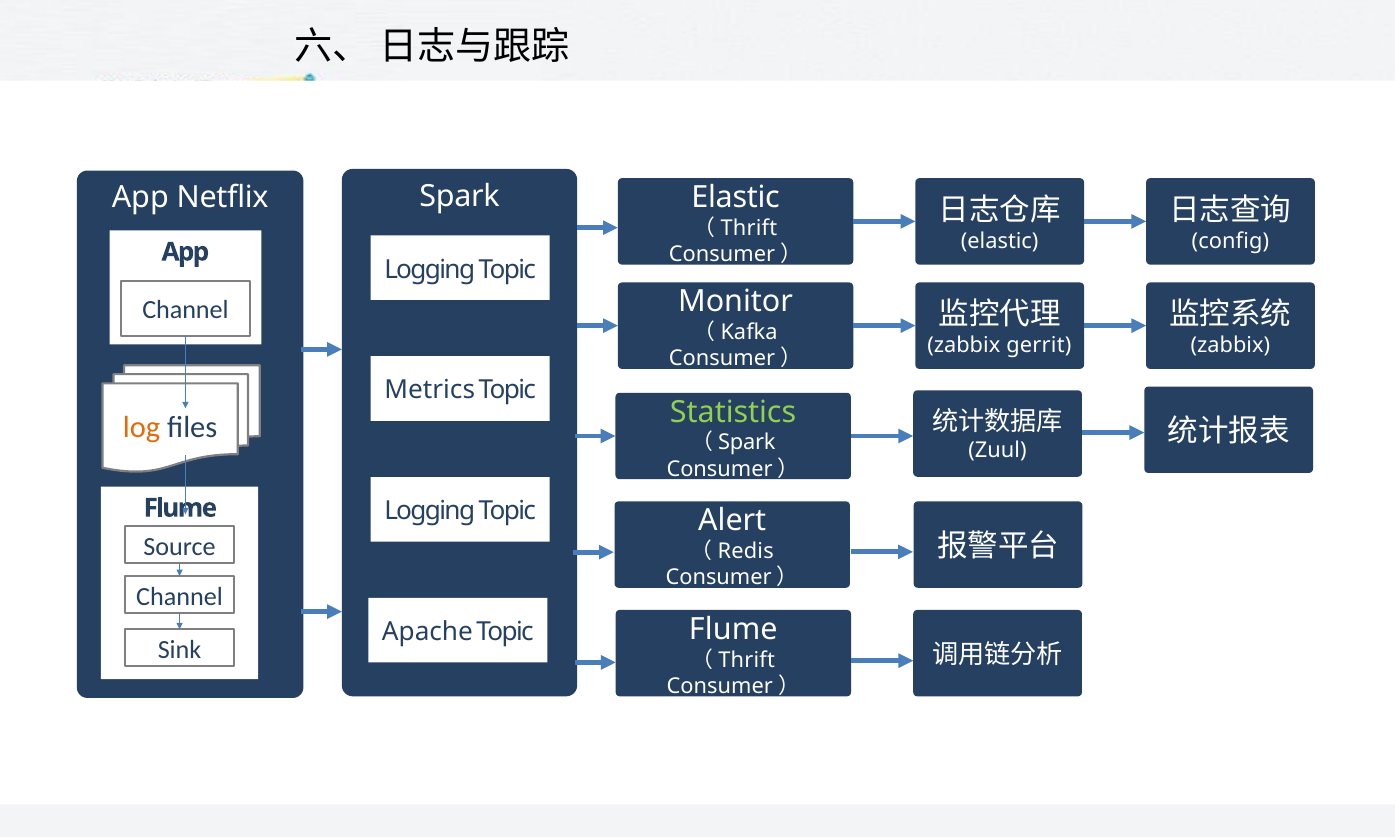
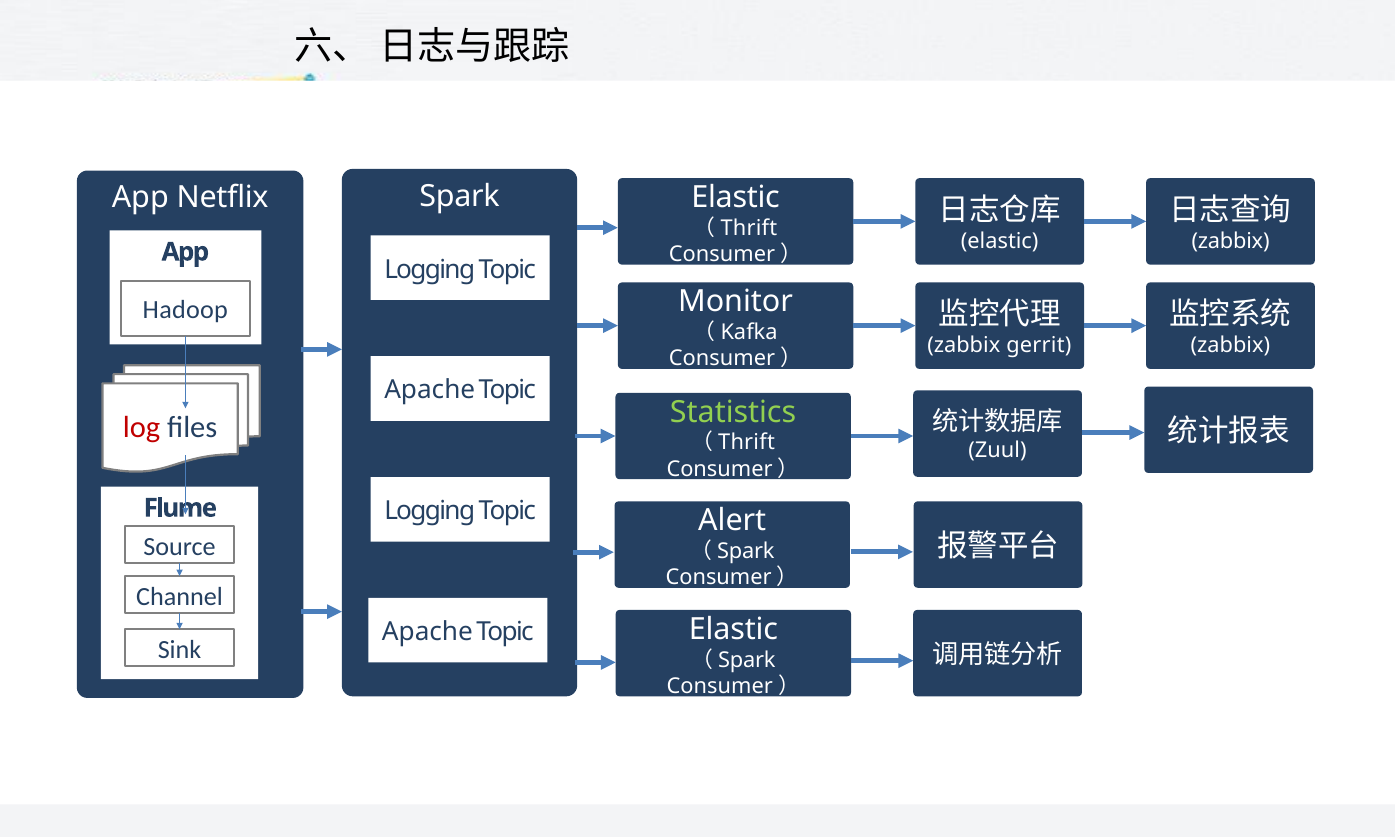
config: config -> zabbix (1231, 241)
Channel: Channel -> Hadoop (185, 310)
Metrics: Metrics -> Apache (430, 390)
log colour: orange -> red (142, 428)
Spark: Spark -> Thrift (747, 443)
Redis: Redis -> Spark (746, 551)
Flume: Flume -> Elastic (733, 629)
Thrift: Thrift -> Spark (747, 660)
